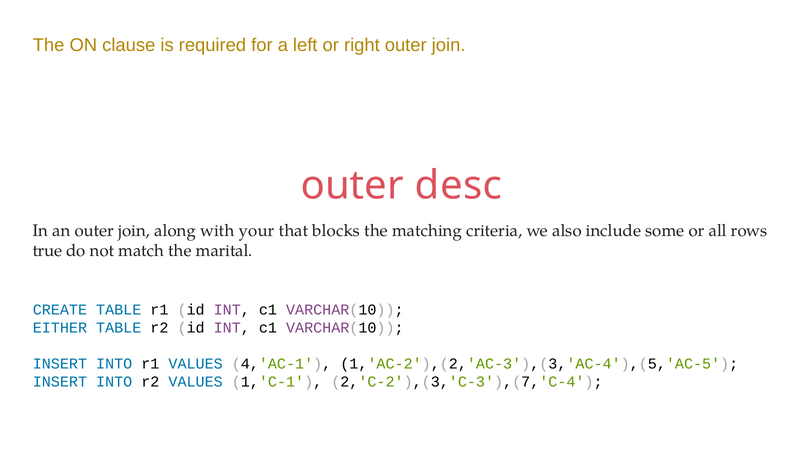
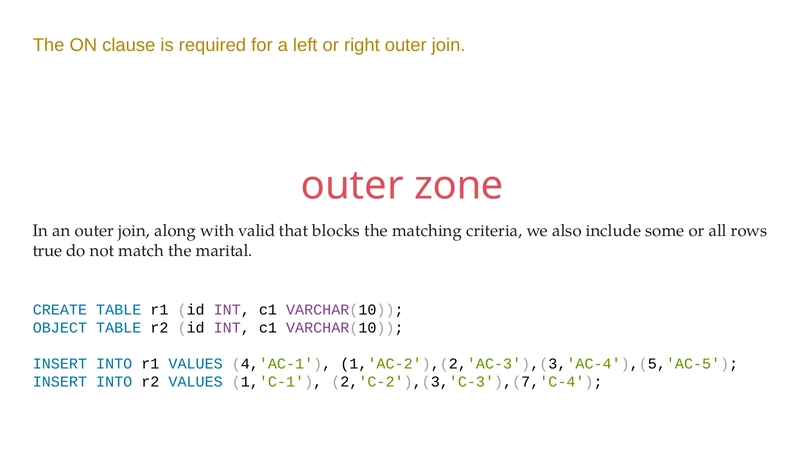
desc: desc -> zone (459, 186)
your: your -> valid (257, 231)
EITHER: EITHER -> OBJECT (60, 328)
